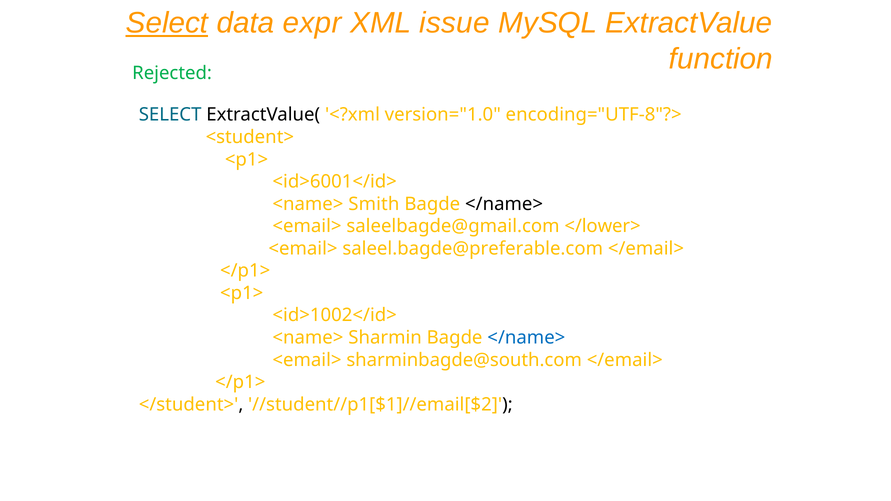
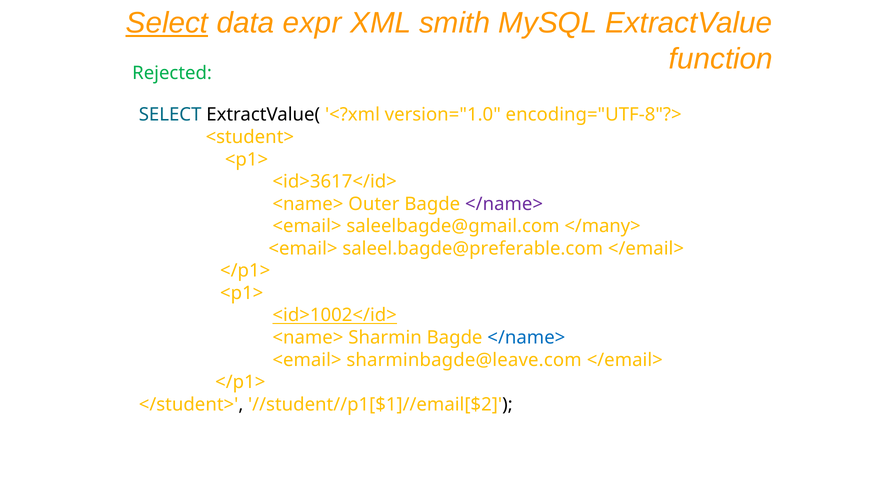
issue: issue -> smith (455, 23)
<id>6001</id>: <id>6001</id> -> <id>3617</id> (335, 182)
Smith: Smith -> Outer (374, 204)
</name> colour: black -> purple (504, 204)
</lower>: </lower> -> </many> (603, 226)
<id>1002</id> underline: none -> present (335, 315)
sharminbagde@south.com: sharminbagde@south.com -> sharminbagde@leave.com (464, 360)
